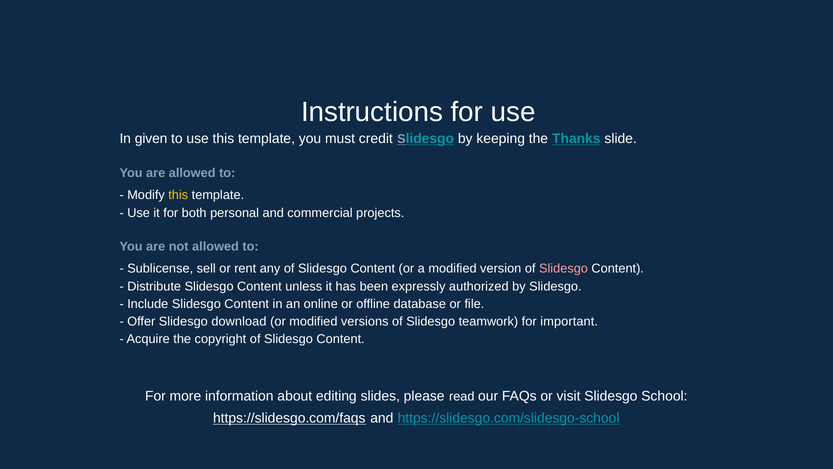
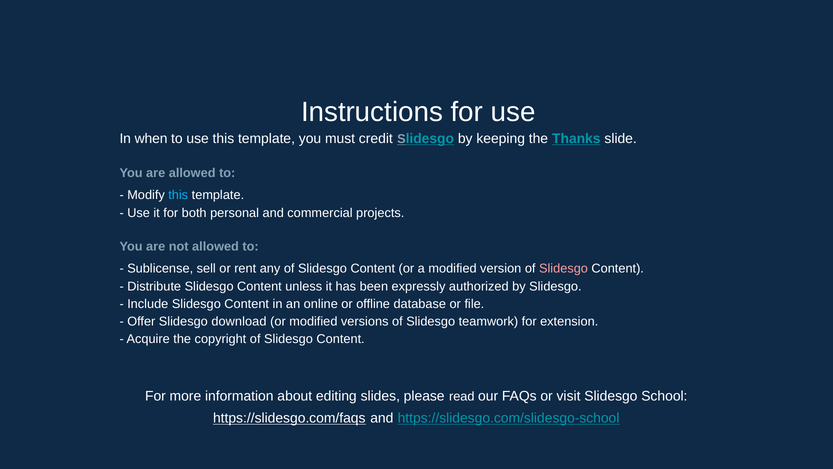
given: given -> when (151, 139)
this colour: yellow -> light blue (178, 195)
important: important -> extension (569, 321)
